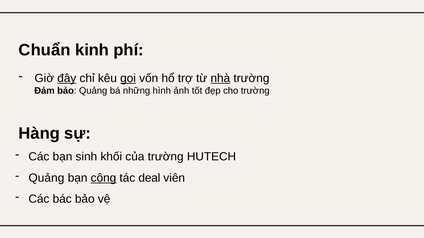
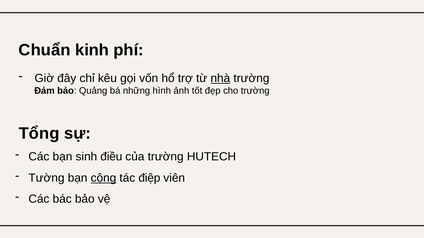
đây underline: present -> none (67, 78)
gọi underline: present -> none (128, 78)
Hàng: Hàng -> Tổng (39, 134)
khối: khối -> điều (111, 157)
Quảng: Quảng -> Tường (46, 178)
deal: deal -> điệp (149, 178)
